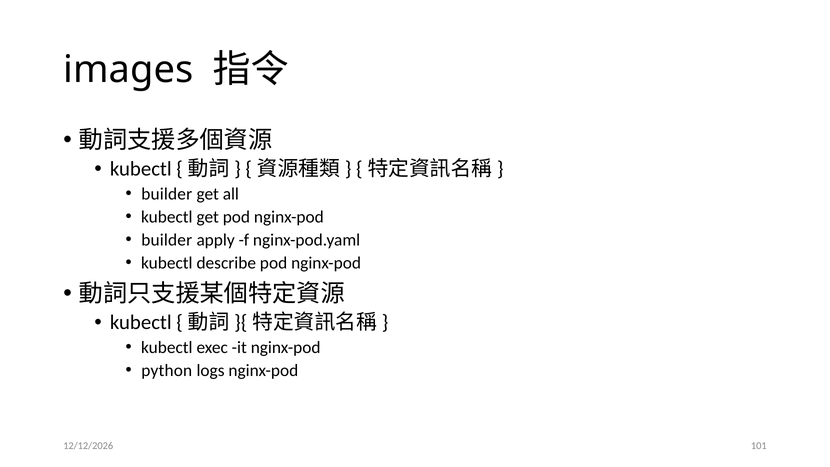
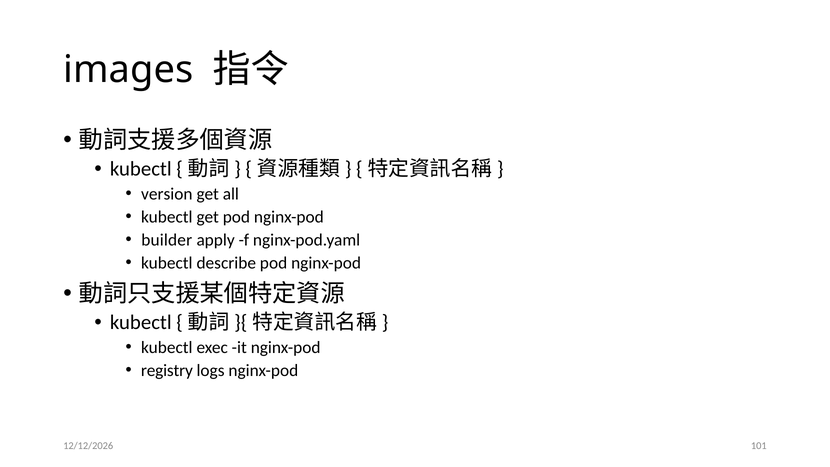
builder: builder -> version (167, 194)
python: python -> registry (167, 370)
